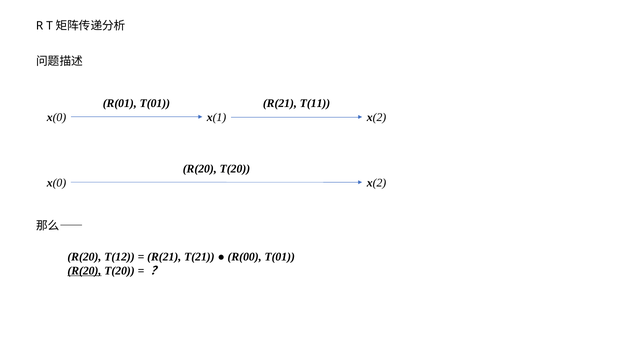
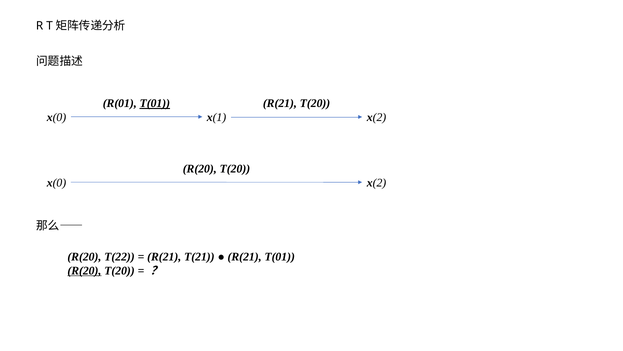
T(01 underline: none -> present (155, 103)
R(21 T(11: T(11 -> T(20 (315, 103)
T(12: T(12 -> T(22 (120, 256)
R(00: R(00 -> R(21 (245, 256)
